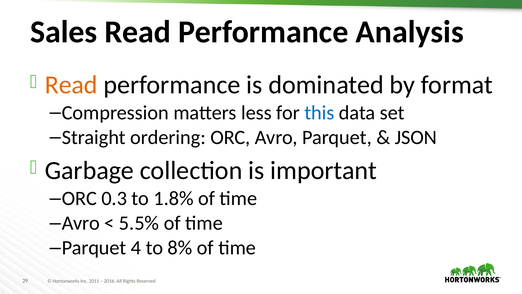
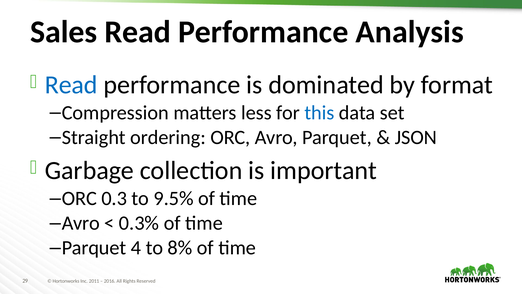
Read colour: orange -> blue (71, 85)
1.8%: 1.8% -> 9.5% (174, 198)
5.5%: 5.5% -> 0.3% (139, 223)
